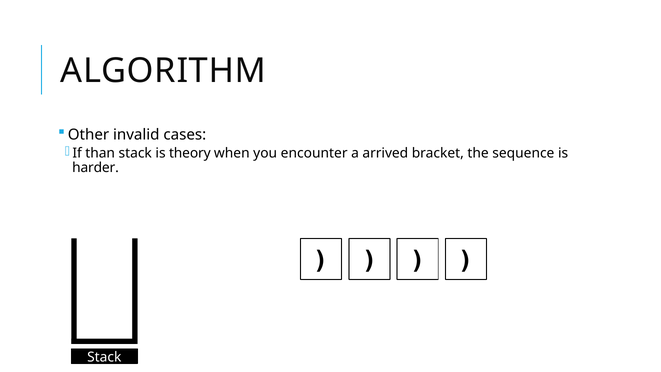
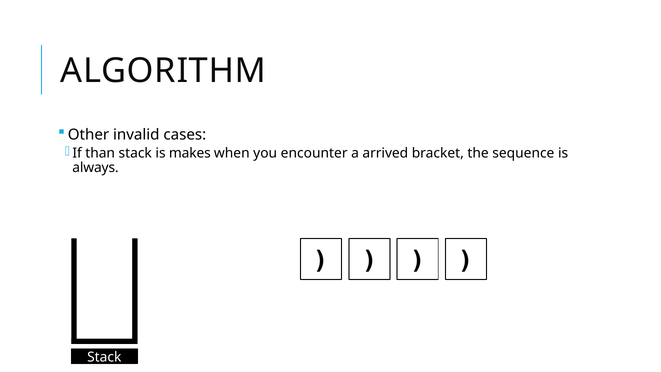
theory: theory -> makes (190, 153)
harder: harder -> always (95, 168)
